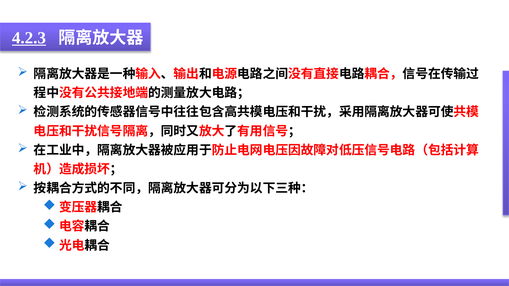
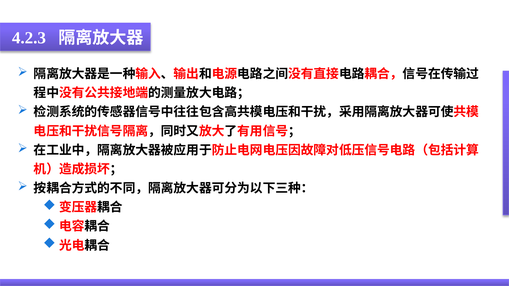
4.2.3 underline: present -> none (29, 38)
